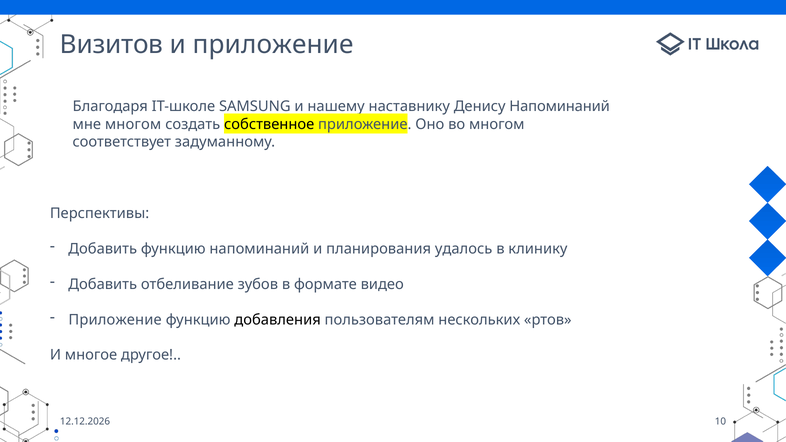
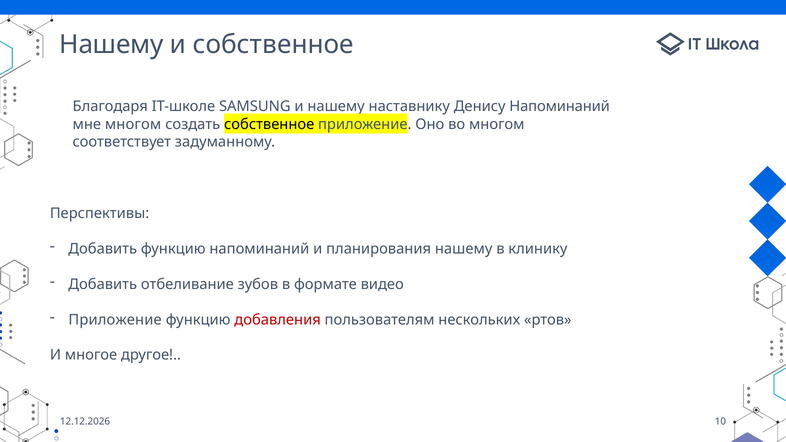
Визитов: Визитов -> Нашему (111, 45)
и приложение: приложение -> собственное (273, 45)
планирования удалось: удалось -> нашему (464, 249)
добавления colour: black -> red (278, 320)
